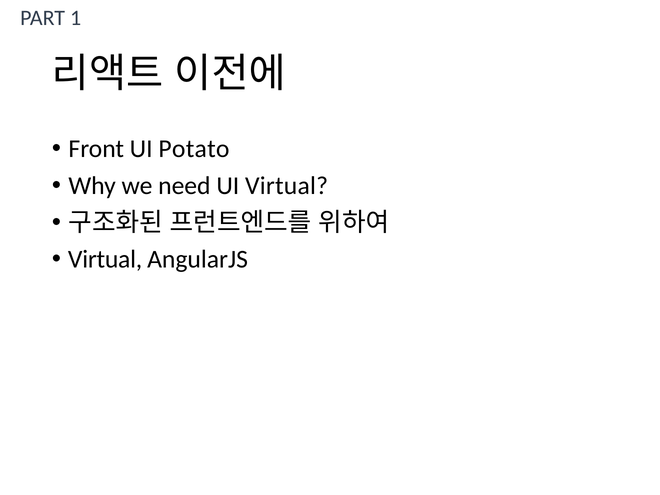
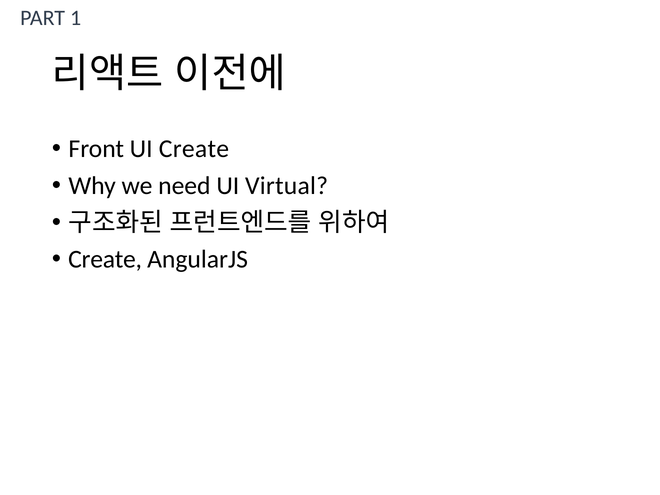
UI Potato: Potato -> Create (194, 149)
Virtual: Virtual -> Create (105, 259)
